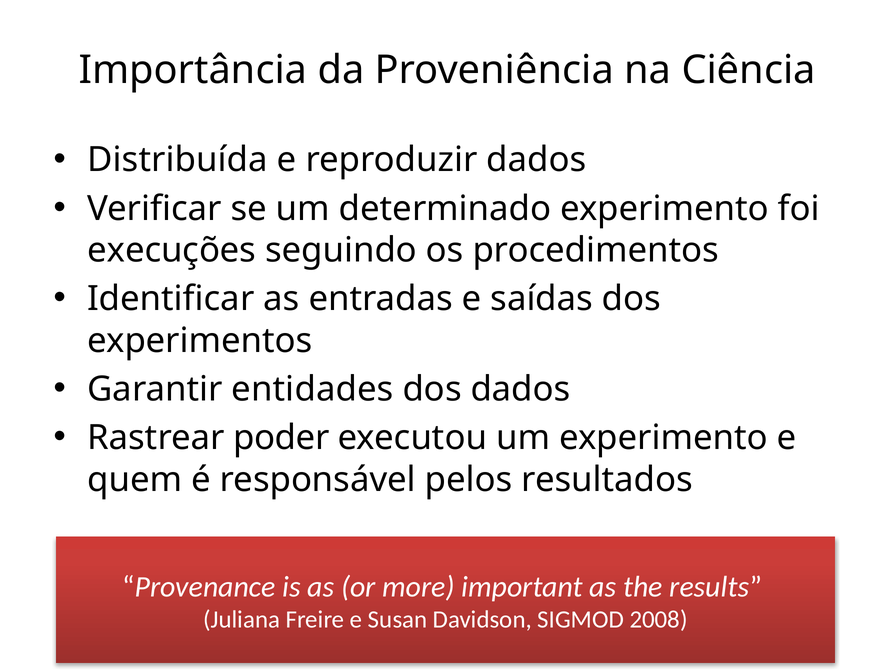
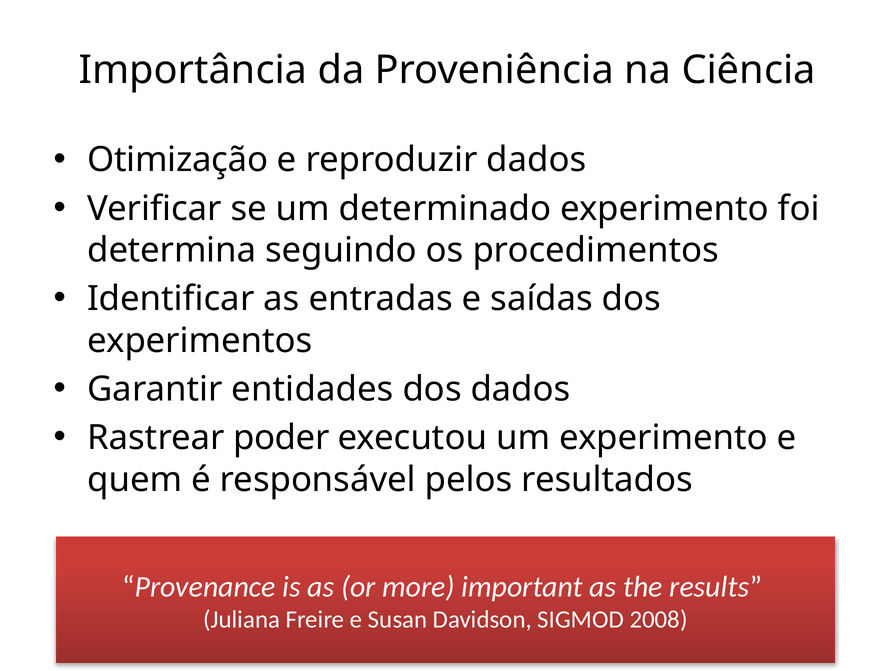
Distribuída: Distribuída -> Otimização (178, 160)
execuções: execuções -> determina (172, 250)
